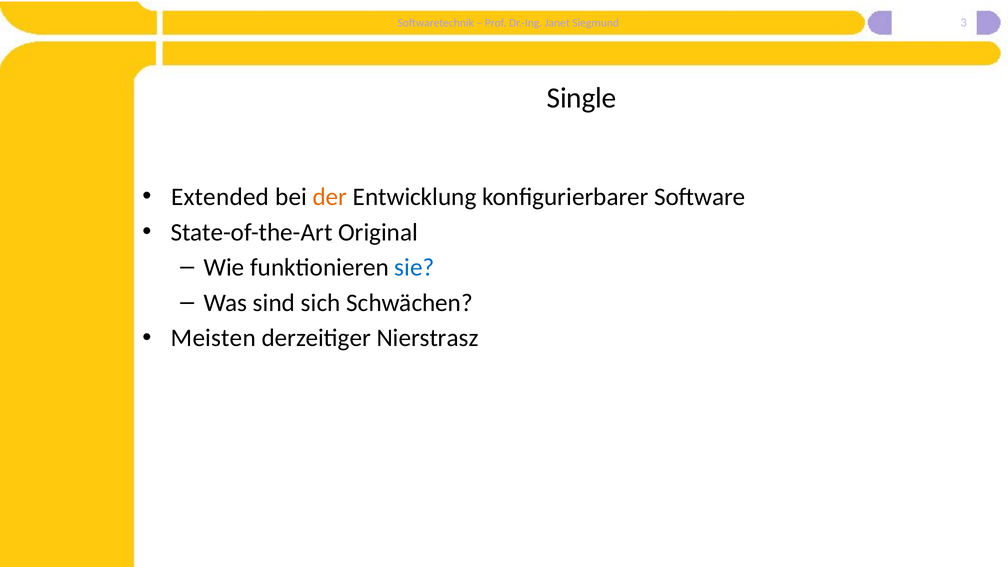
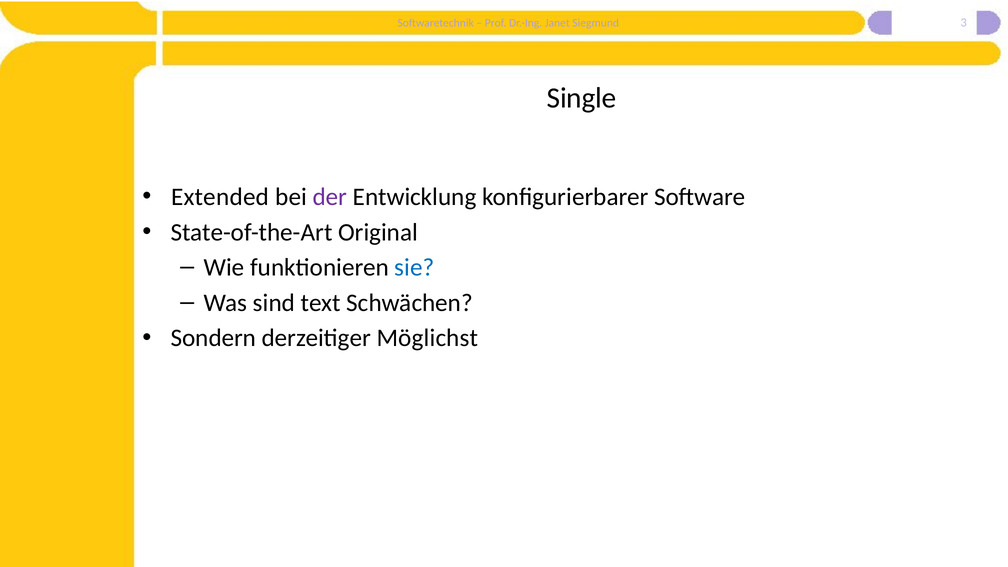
der colour: orange -> purple (330, 197)
sich: sich -> text (321, 303)
Meisten: Meisten -> Sondern (213, 338)
Nierstrasz: Nierstrasz -> Möglichst (427, 338)
